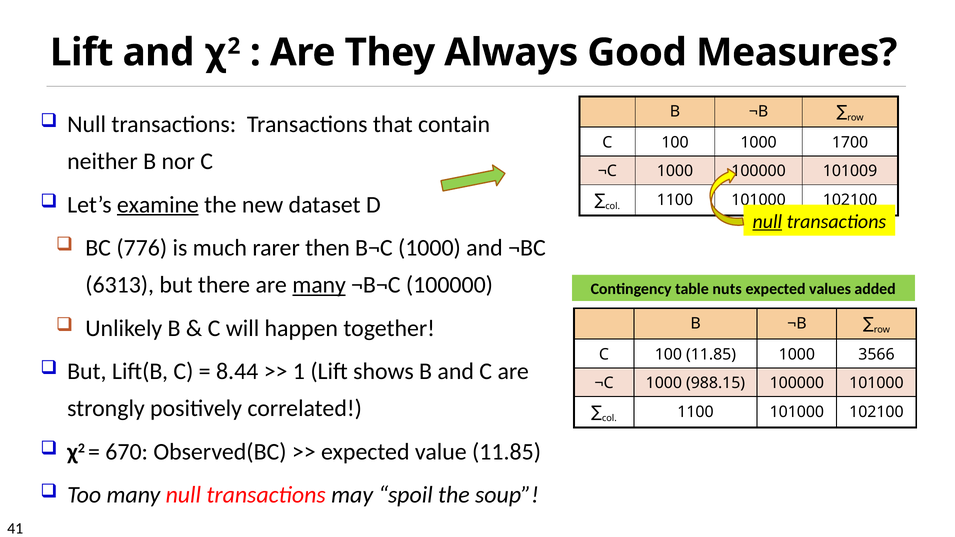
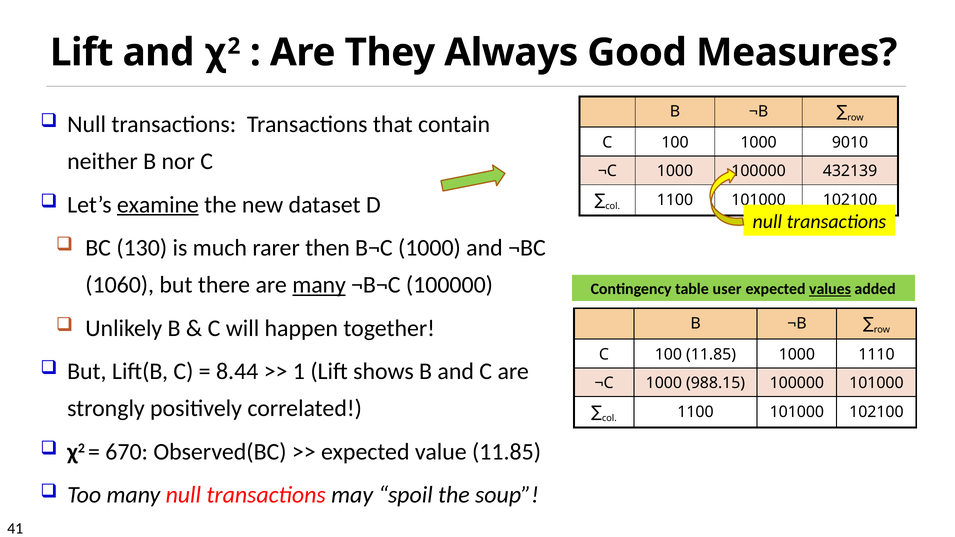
1700: 1700 -> 9010 (850, 142)
101009: 101009 -> 432139 (850, 171)
null underline: present -> none (767, 222)
776: 776 -> 130 (142, 248)
6313: 6313 -> 1060 (120, 285)
nuts: nuts -> user (727, 289)
values underline: none -> present (830, 289)
3566: 3566 -> 1110 (876, 354)
